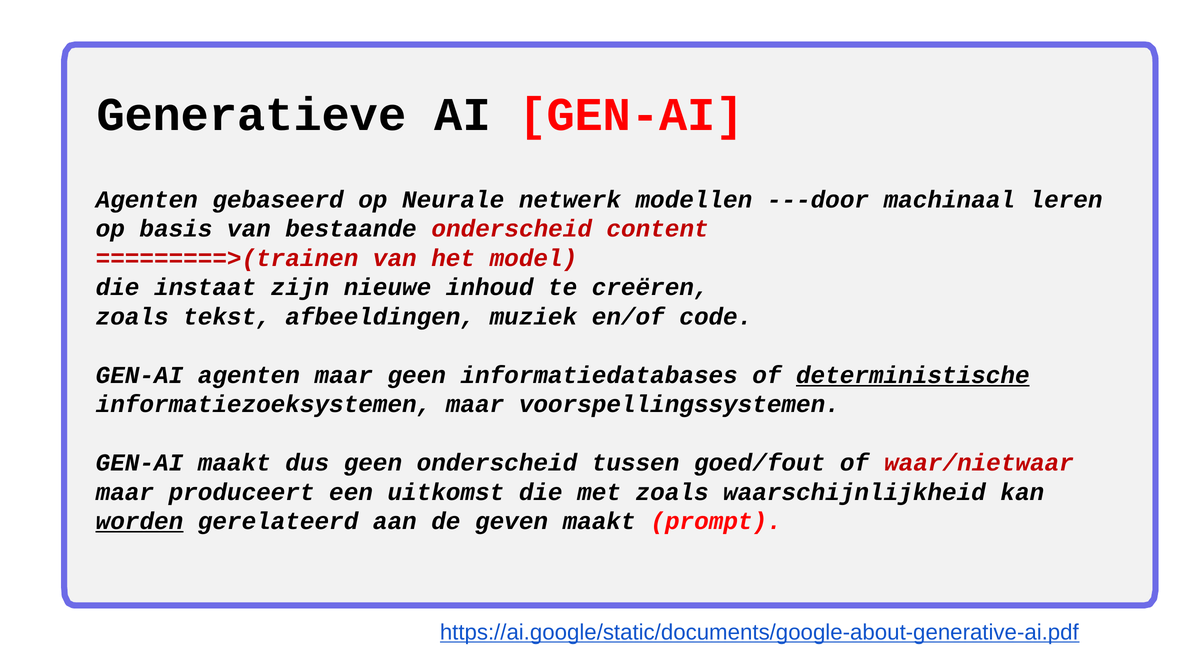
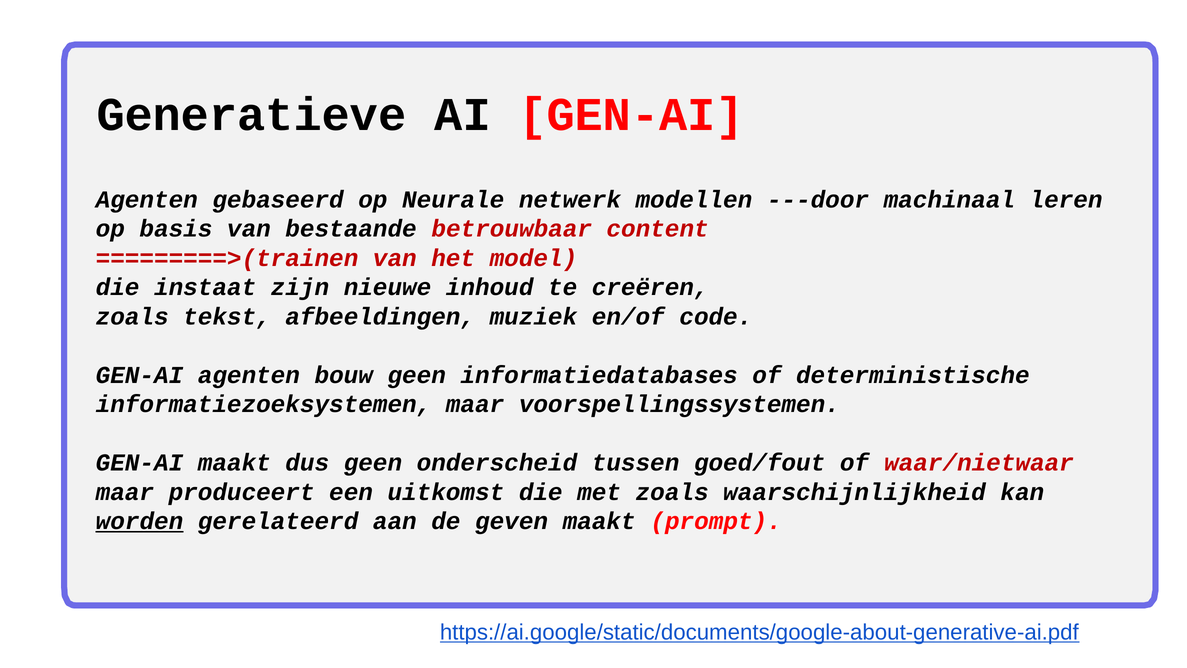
bestaande onderscheid: onderscheid -> betrouwbaar (512, 229)
agenten maar: maar -> bouw (344, 375)
deterministische underline: present -> none (913, 375)
